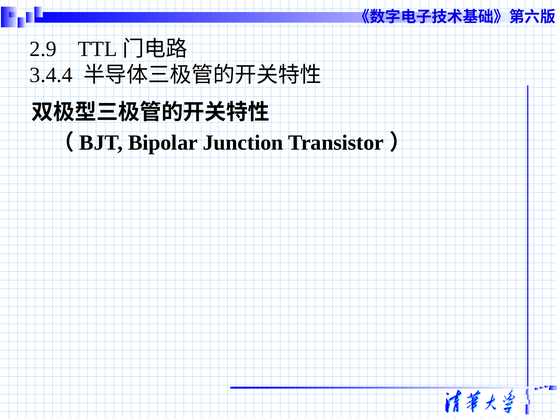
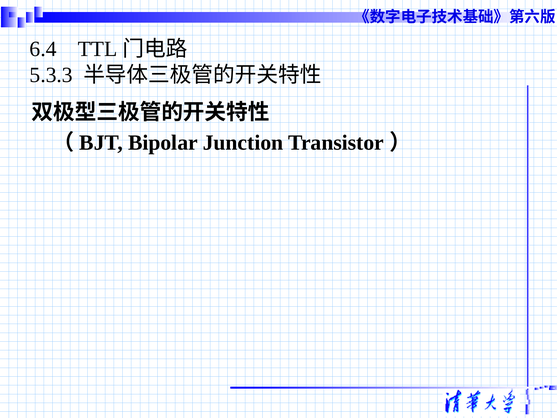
2.9: 2.9 -> 6.4 (43, 49)
3.4.4: 3.4.4 -> 5.3.3 (51, 75)
